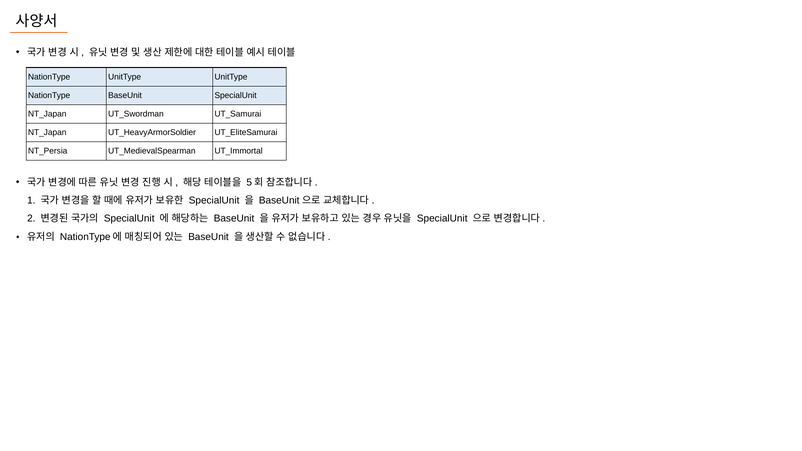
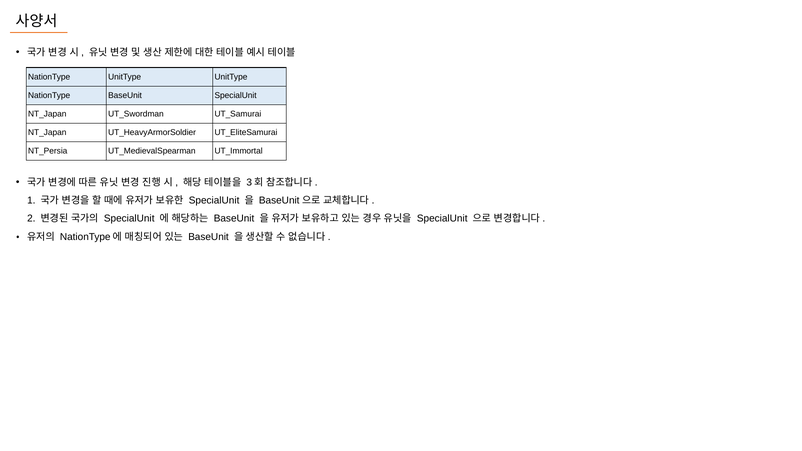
5: 5 -> 3 (249, 183)
